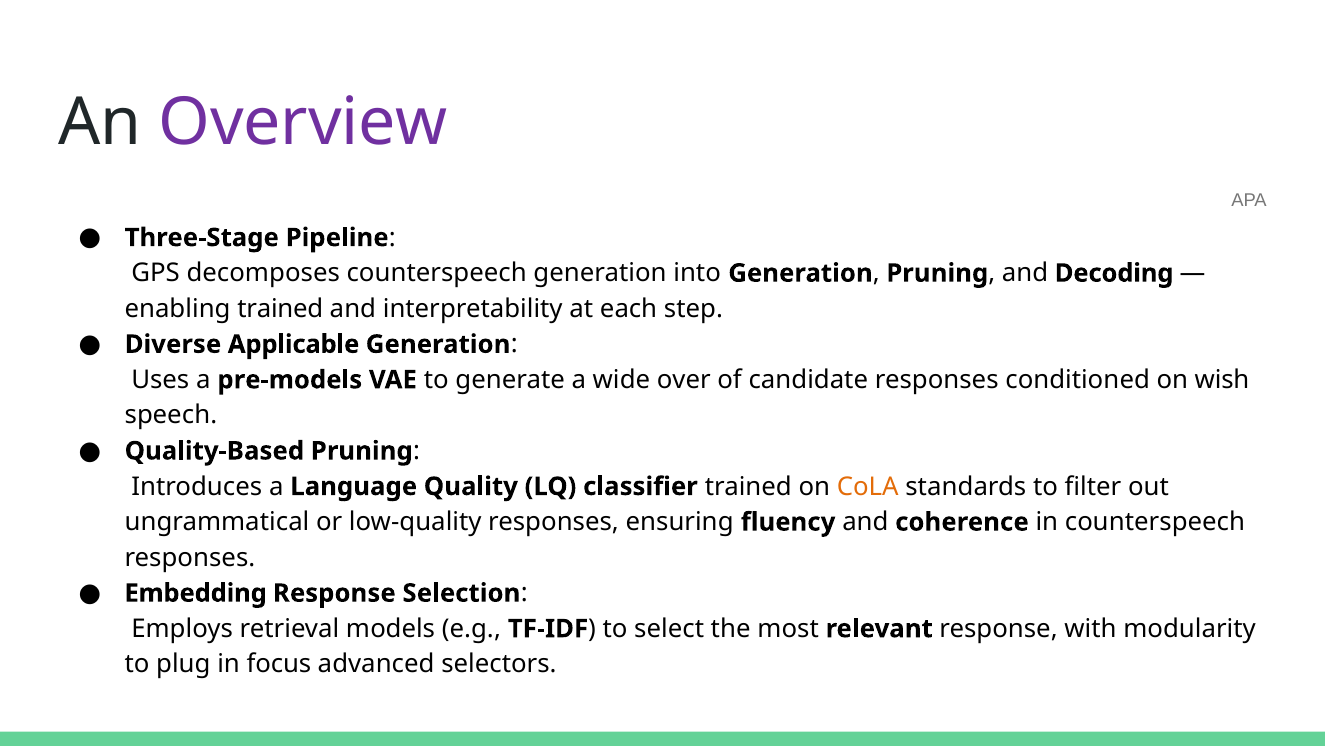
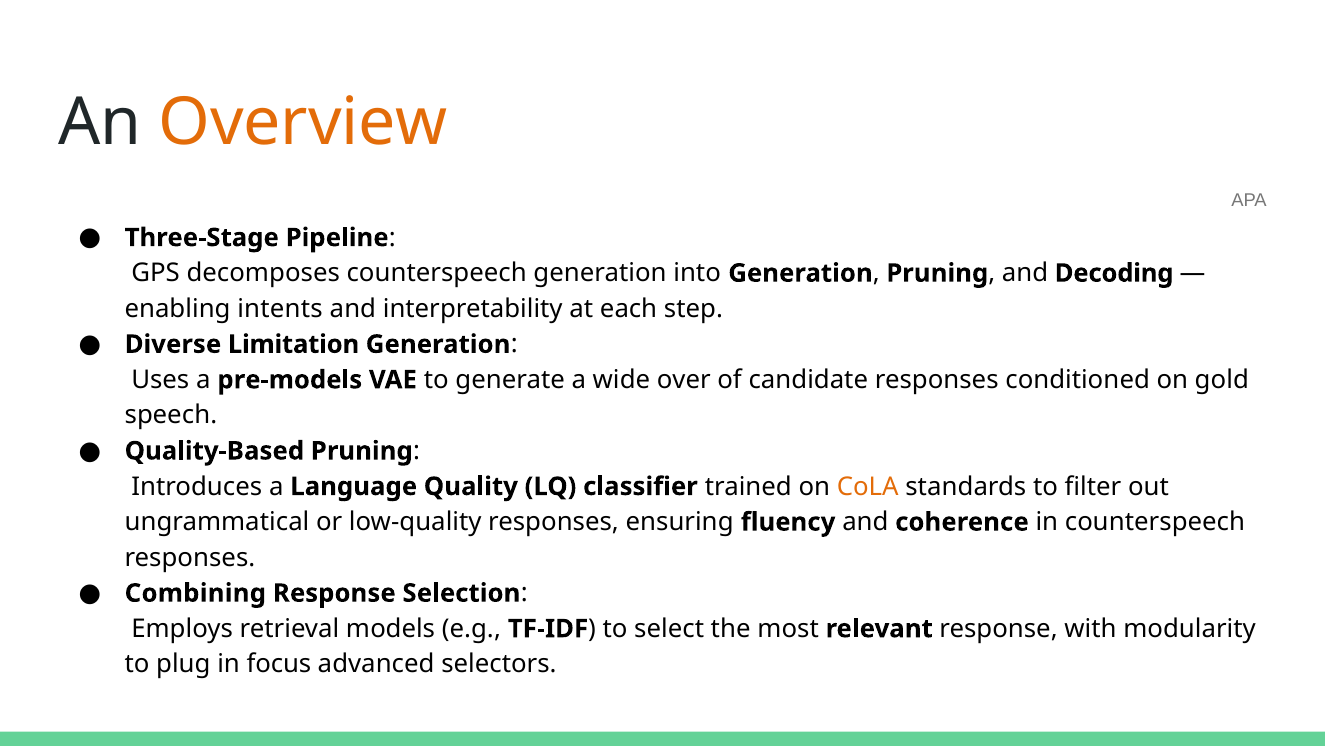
Overview colour: purple -> orange (303, 122)
enabling trained: trained -> intents (280, 309)
Applicable: Applicable -> Limitation (294, 344)
wish: wish -> gold (1222, 380)
Embedding: Embedding -> Combining (195, 593)
